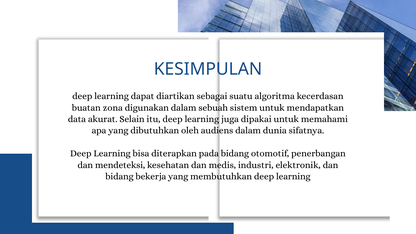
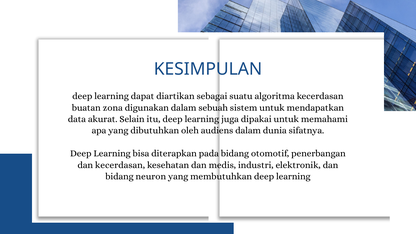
dan mendeteksi: mendeteksi -> kecerdasan (120, 165)
bekerja: bekerja -> neuron (151, 176)
